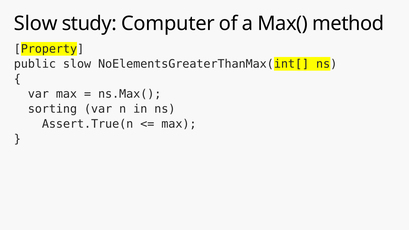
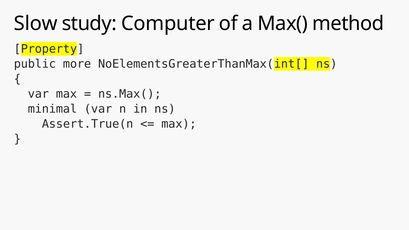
public slow: slow -> more (77, 64)
sorting: sorting -> minimal (52, 109)
